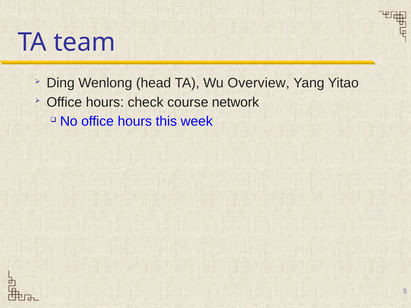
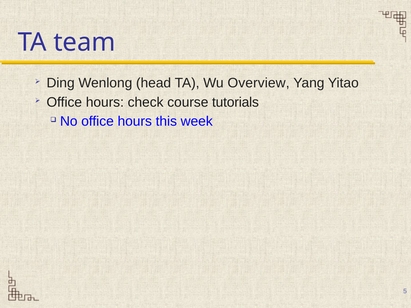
network: network -> tutorials (235, 102)
